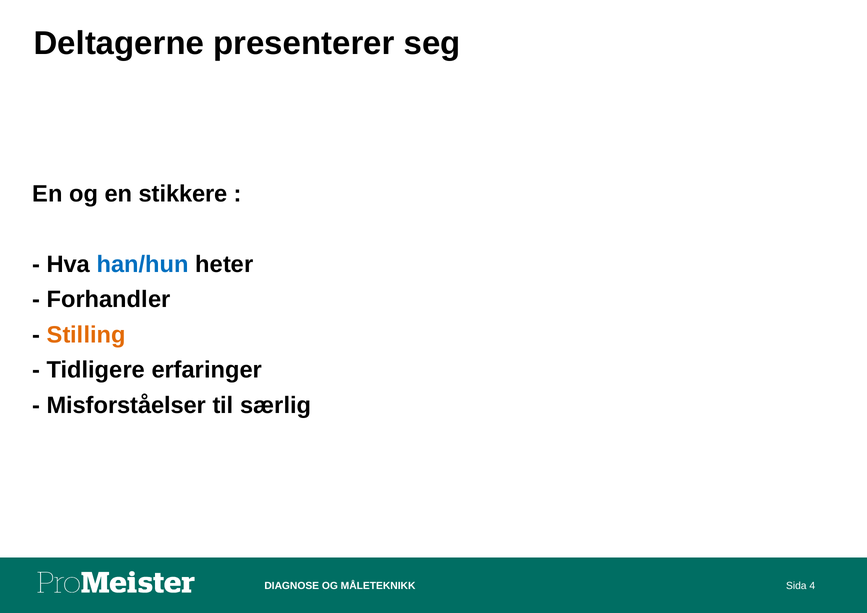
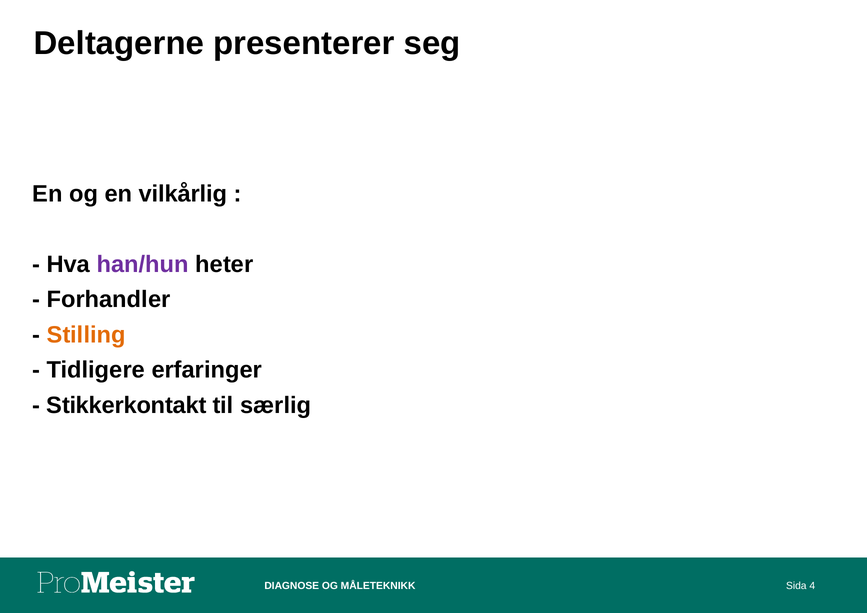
stikkere: stikkere -> vilkårlig (183, 194)
han/hun colour: blue -> purple (143, 264)
Misforståelser: Misforståelser -> Stikkerkontakt (126, 405)
